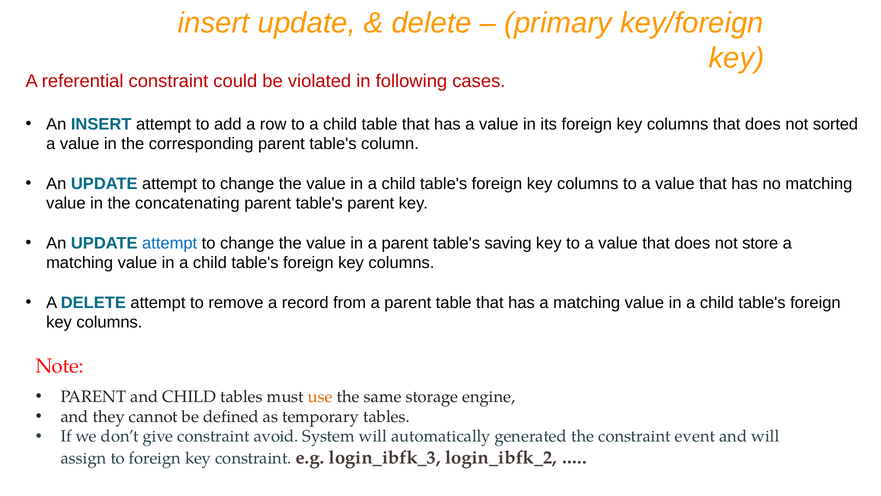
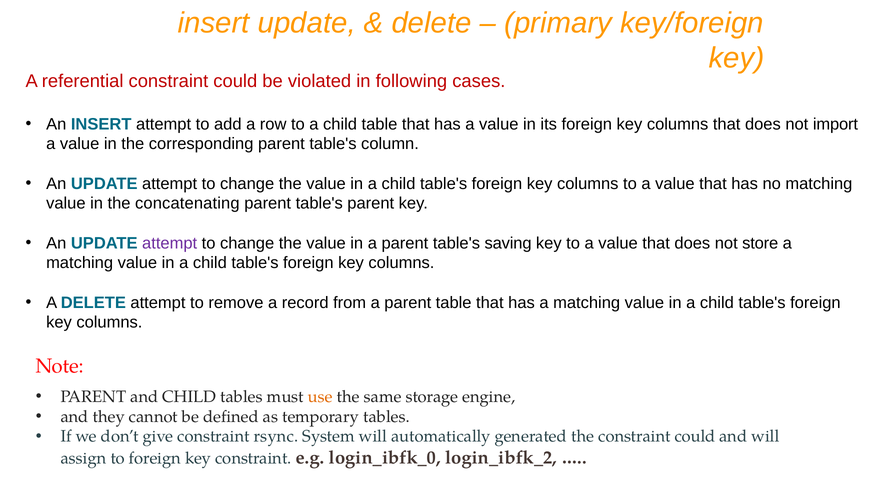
sorted: sorted -> import (835, 124)
attempt colour: blue -> purple (170, 243)
avoid: avoid -> rsync (276, 436)
the constraint event: event -> could (695, 436)
login_ibfk_3: login_ibfk_3 -> login_ibfk_0 (385, 457)
